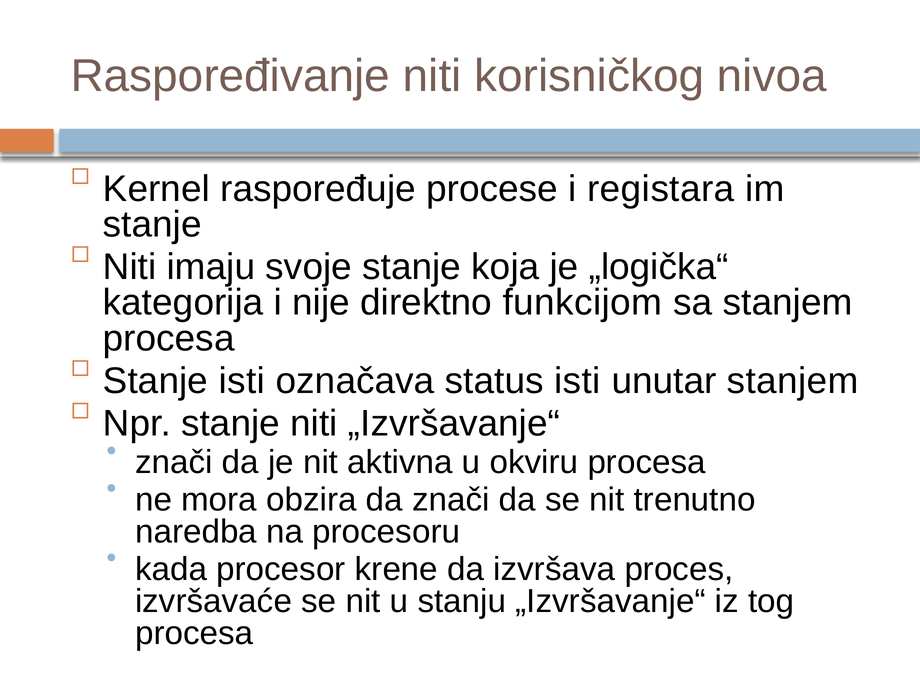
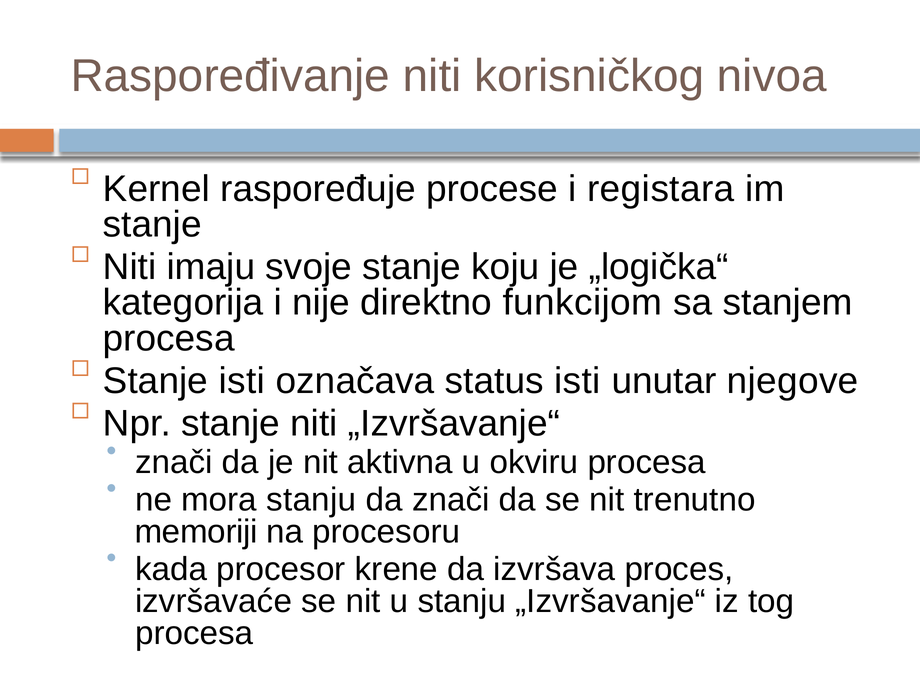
koja: koja -> koju (505, 267)
unutar stanjem: stanjem -> njegove (793, 381)
mora obzira: obzira -> stanju (311, 500)
naredba: naredba -> memoriji (196, 532)
